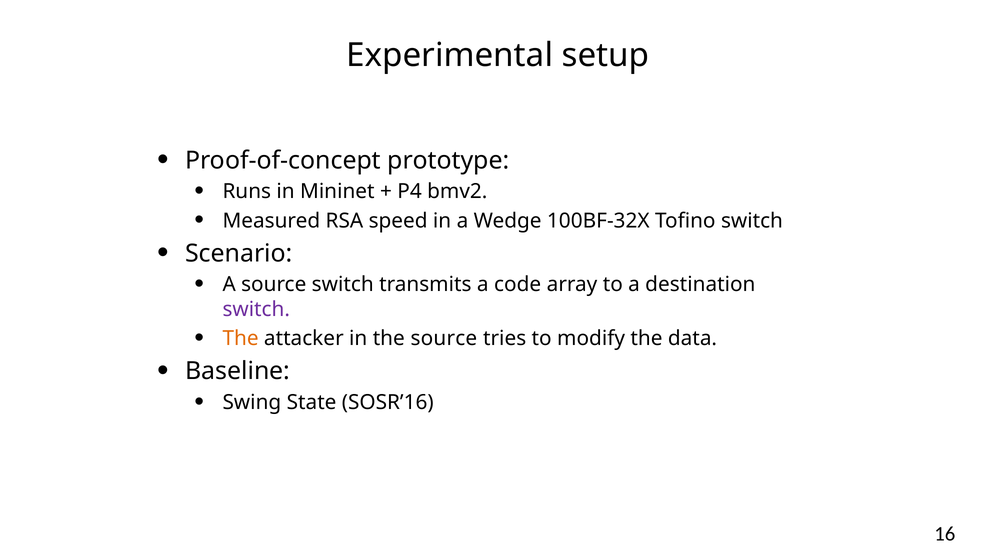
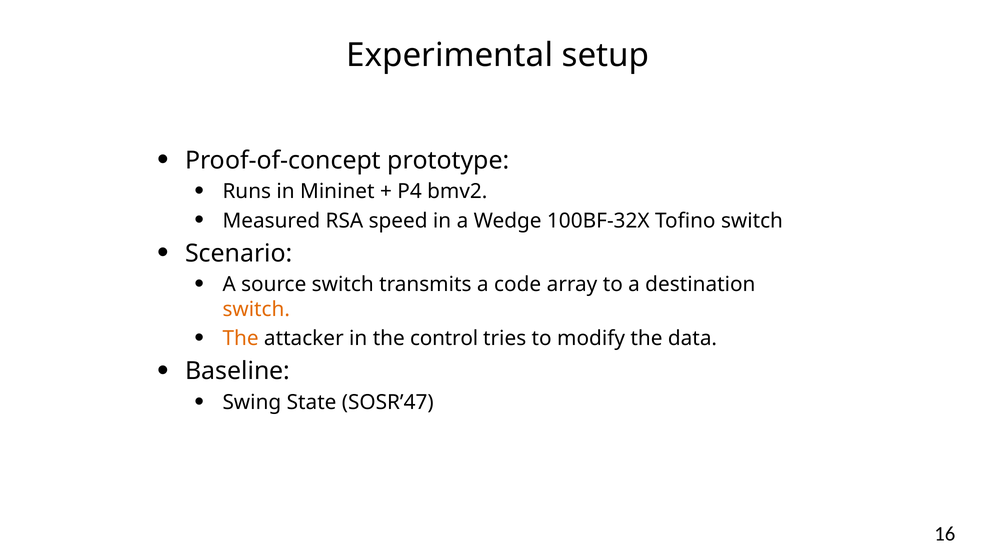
switch colour: purple -> orange (256, 310)
the source: source -> control (444, 339)
SOSR’16: SOSR’16 -> SOSR’47 (388, 403)
